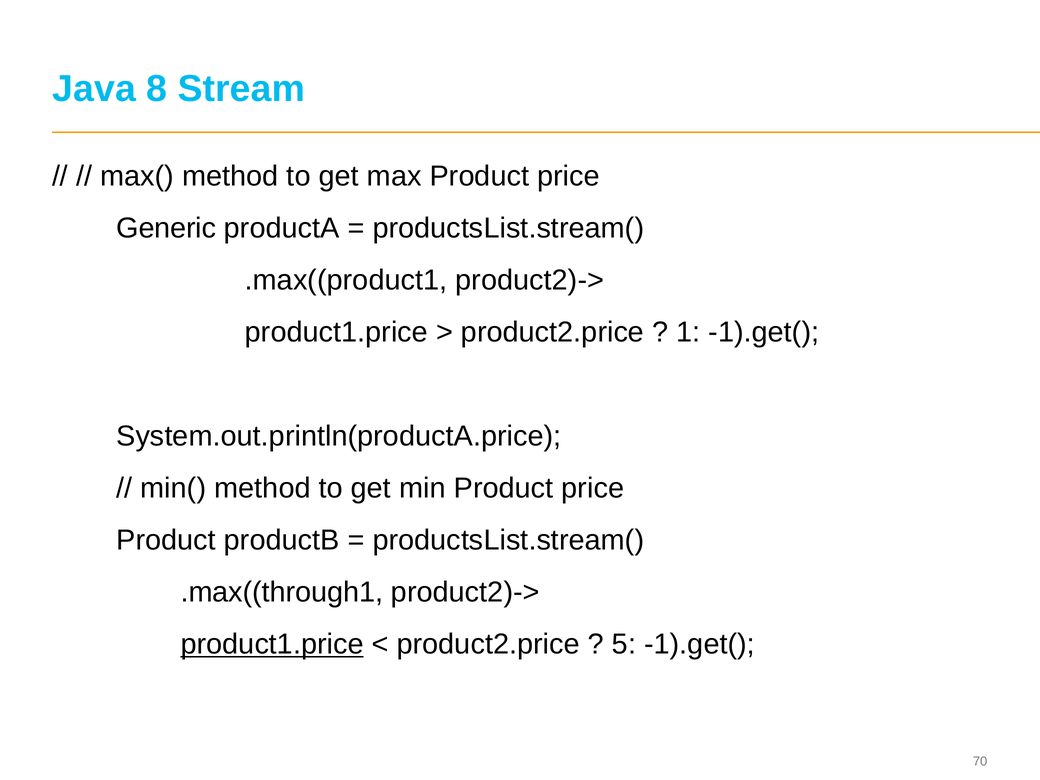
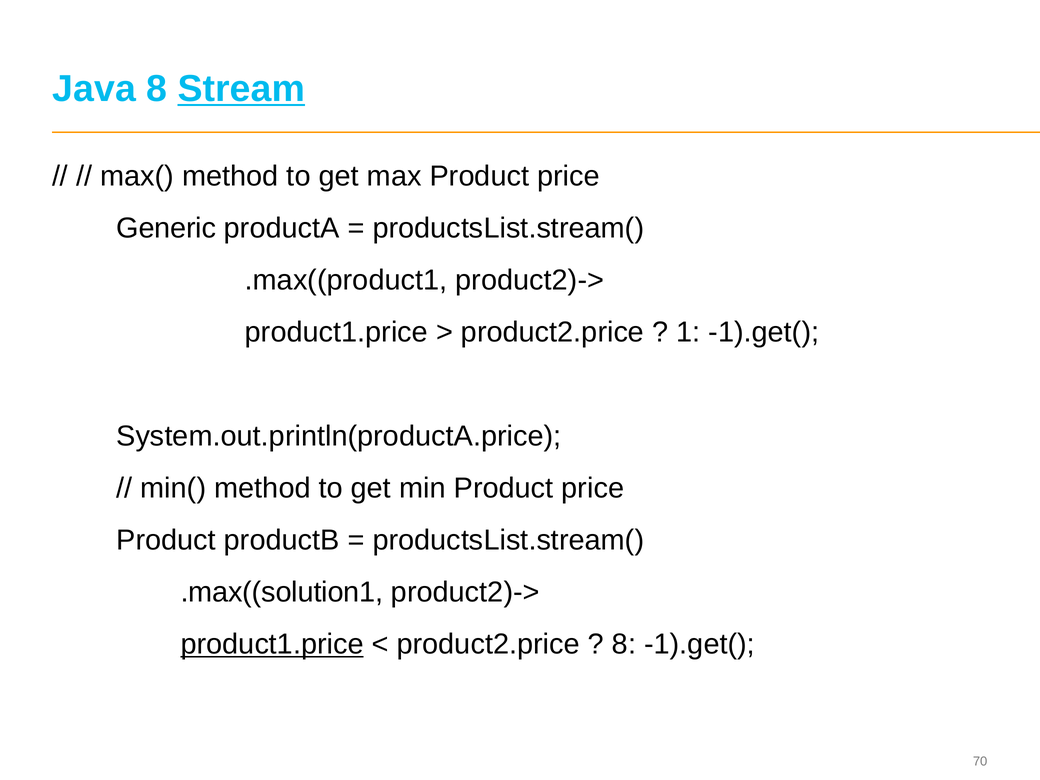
Stream underline: none -> present (241, 89)
.max((through1: .max((through1 -> .max((solution1 (282, 592)
5: 5 -> 8 (624, 644)
